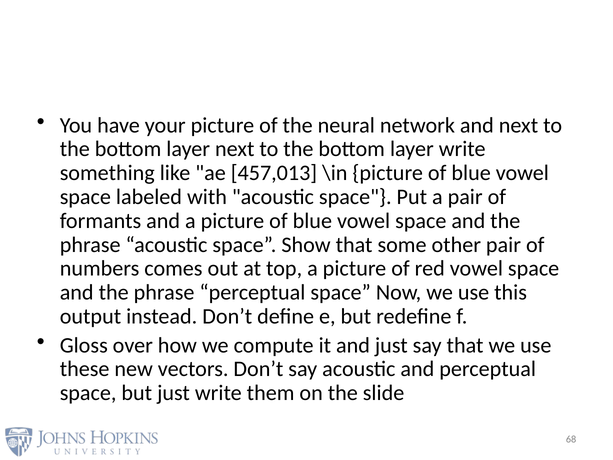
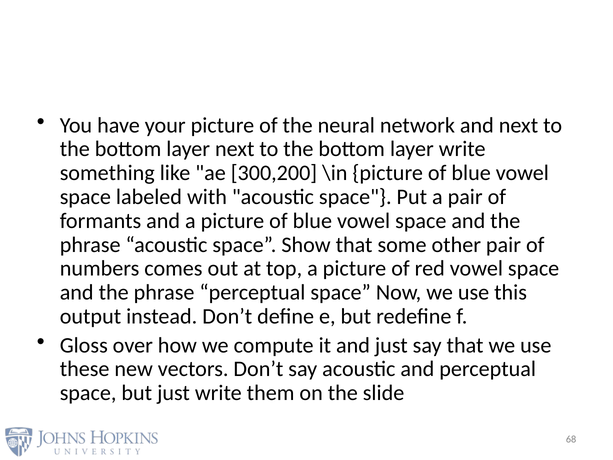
457,013: 457,013 -> 300,200 (274, 173)
